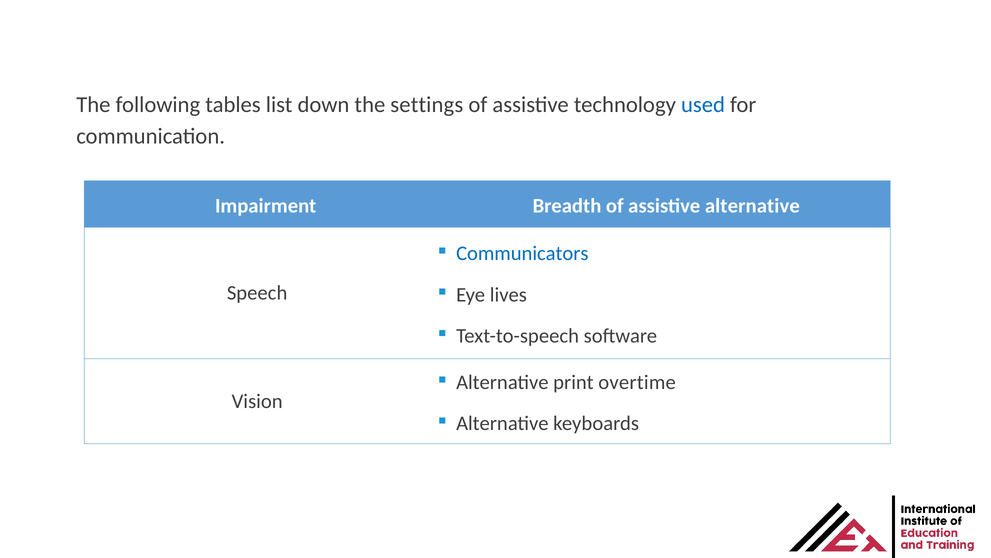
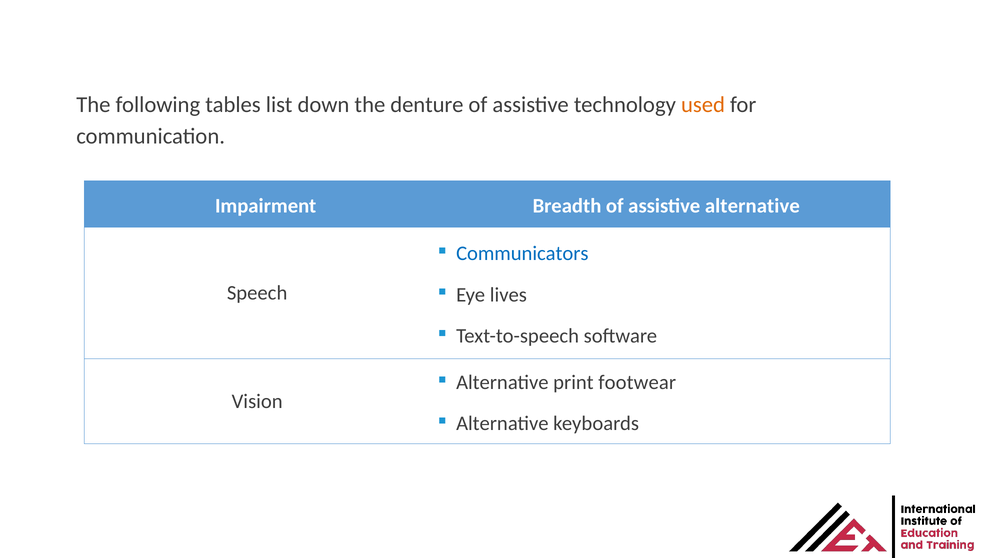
settings: settings -> denture (427, 105)
used colour: blue -> orange (703, 105)
overtime: overtime -> footwear (637, 382)
